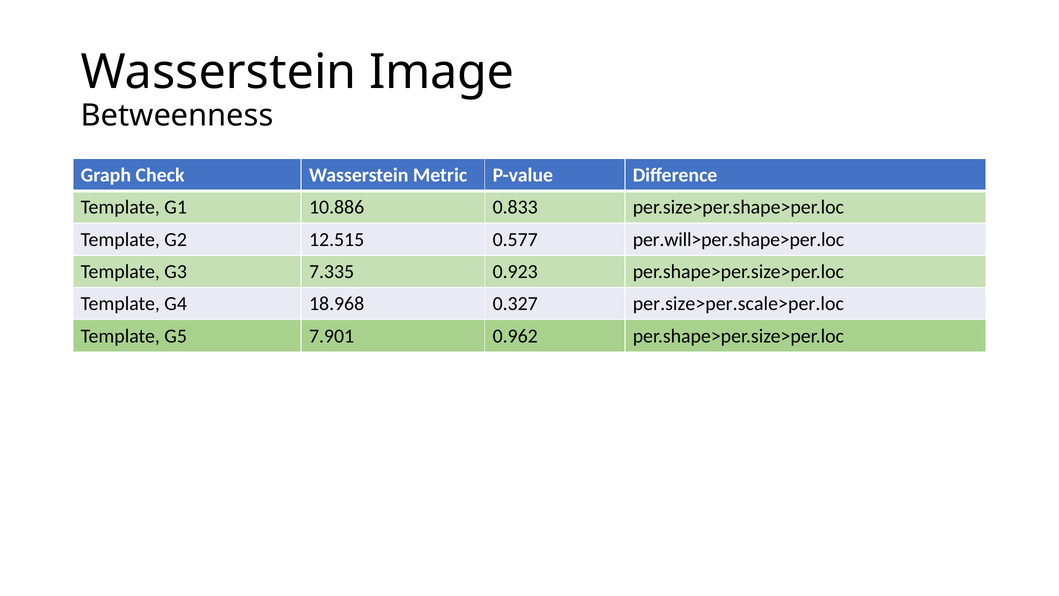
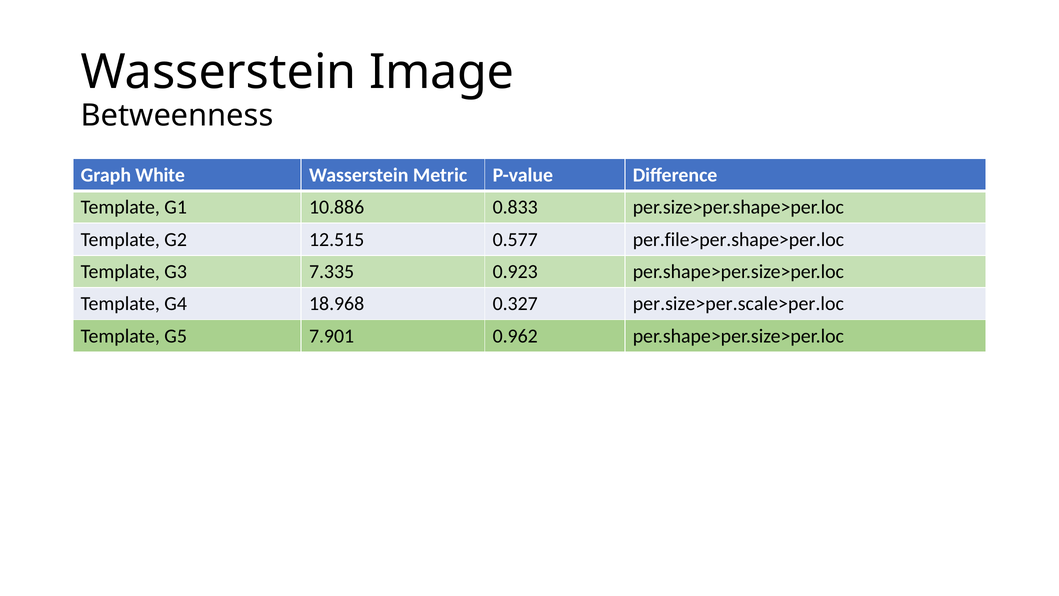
Check: Check -> White (160, 175)
per.will>per.shape>per.loc: per.will>per.shape>per.loc -> per.file>per.shape>per.loc (738, 239)
